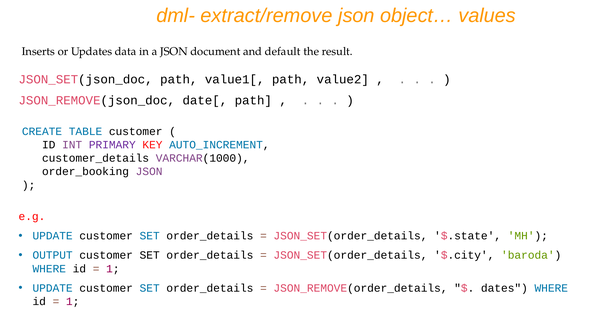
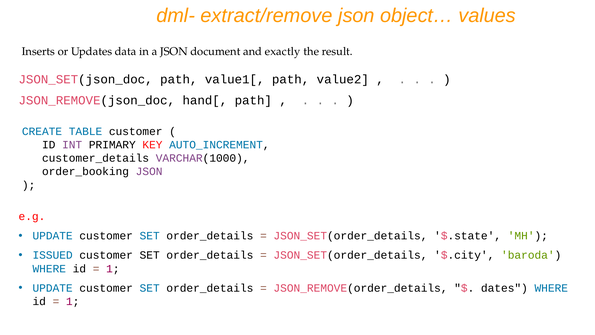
default: default -> exactly (283, 51)
date[: date[ -> hand[ (205, 100)
PRIMARY colour: purple -> black (112, 145)
OUTPUT: OUTPUT -> ISSUED (53, 255)
